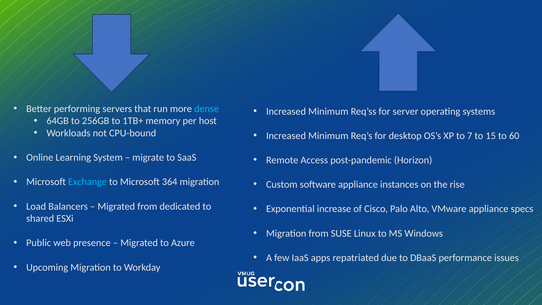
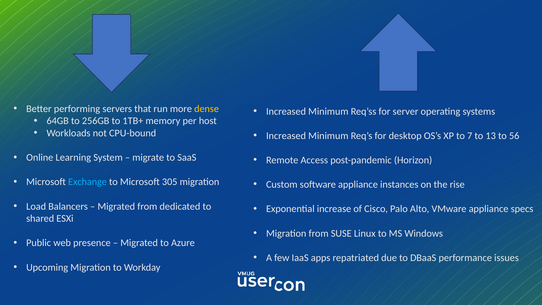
dense colour: light blue -> yellow (207, 109)
15: 15 -> 13 (491, 136)
60: 60 -> 56 (514, 136)
364: 364 -> 305 (170, 182)
